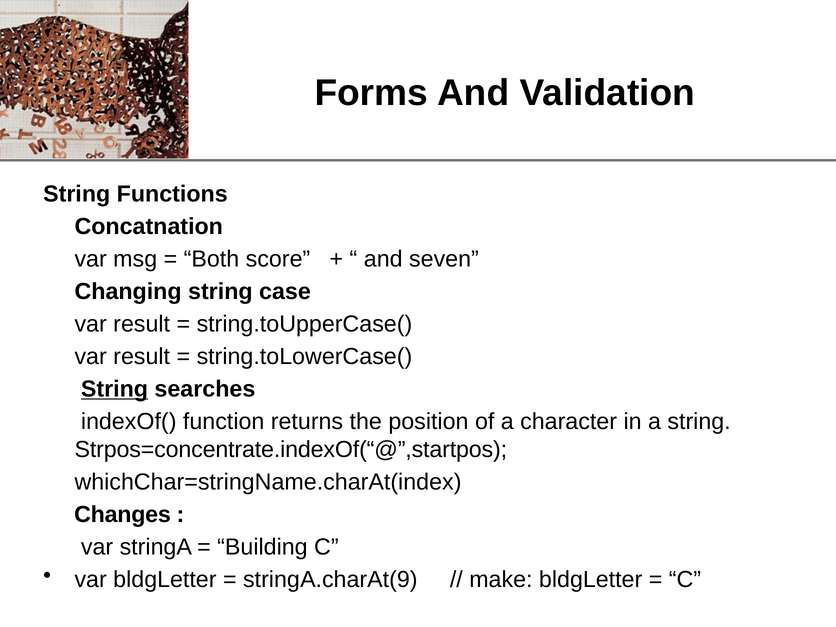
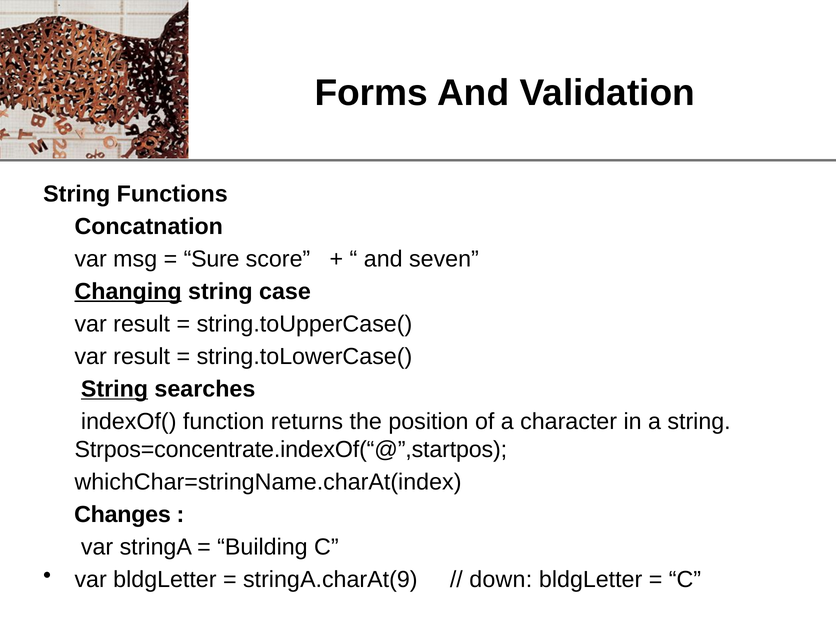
Both: Both -> Sure (212, 259)
Changing underline: none -> present (128, 291)
make: make -> down (501, 579)
